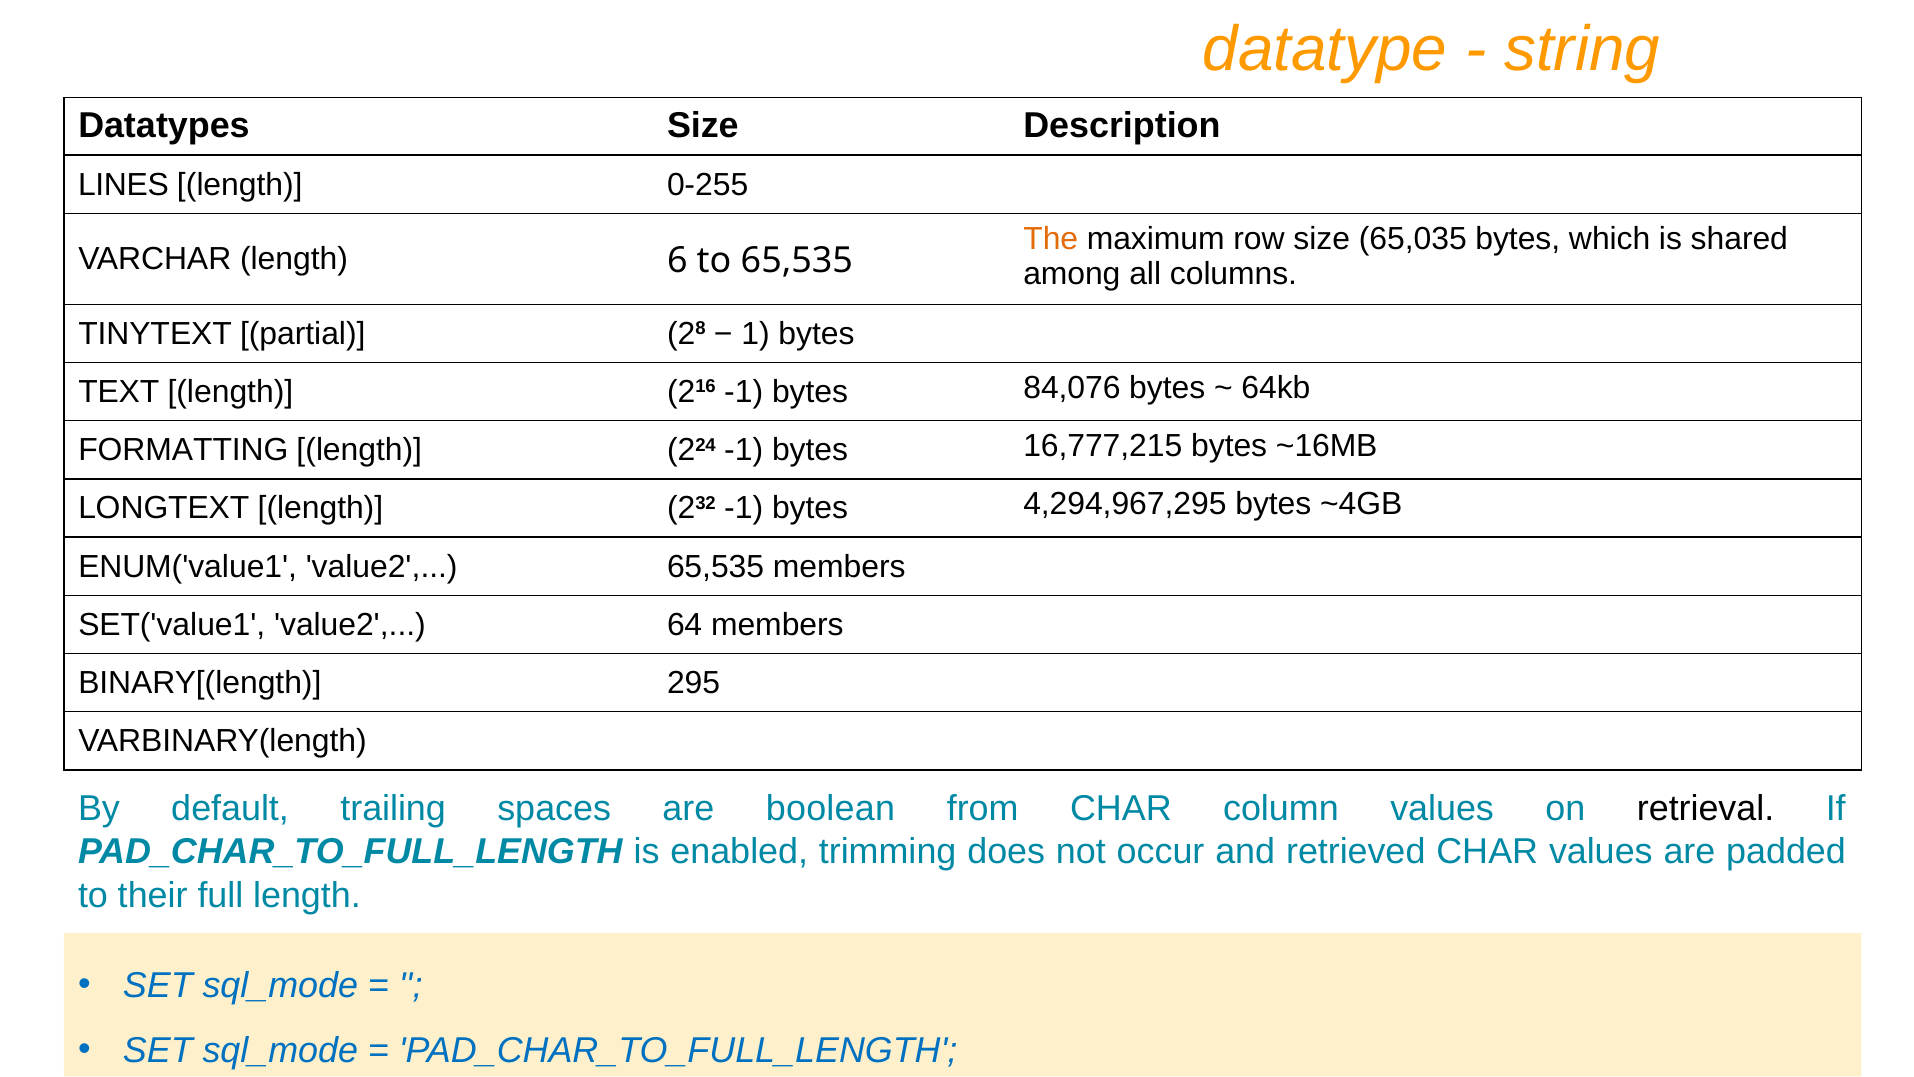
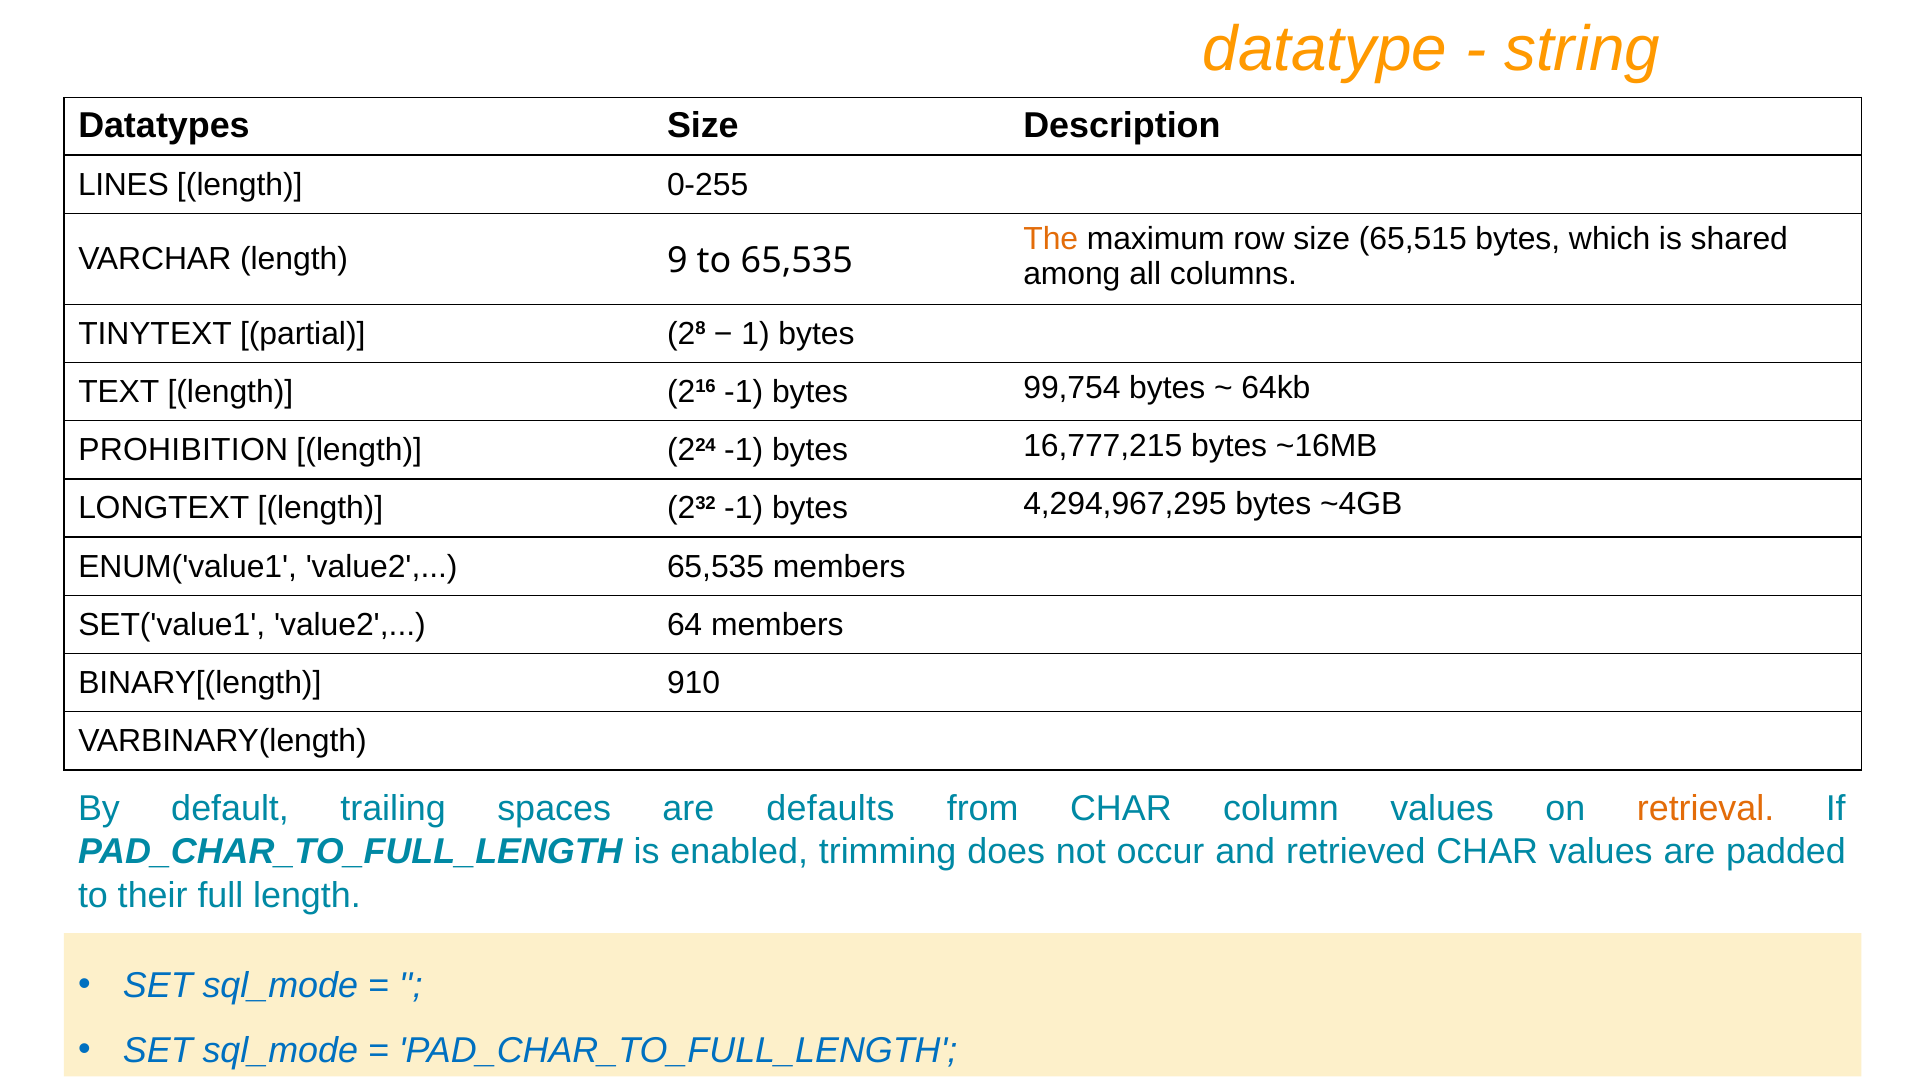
65,035: 65,035 -> 65,515 (1413, 238)
6: 6 -> 9 (677, 261)
84,076: 84,076 -> 99,754 (1072, 388)
FORMATTING: FORMATTING -> PROHIBITION (183, 450)
295: 295 -> 910 (694, 683)
boolean: boolean -> defaults (830, 809)
retrieval colour: black -> orange (1706, 809)
